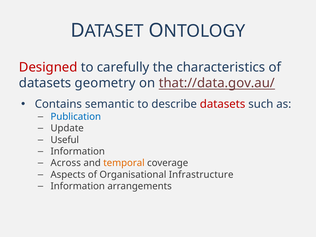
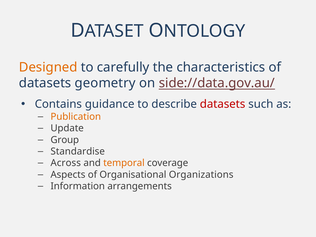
Designed colour: red -> orange (48, 67)
that://data.gov.au/: that://data.gov.au/ -> side://data.gov.au/ (217, 83)
semantic: semantic -> guidance (110, 104)
Publication colour: blue -> orange (76, 117)
Useful: Useful -> Group (65, 140)
Information: Information -> Standardise (78, 151)
Infrastructure: Infrastructure -> Organizations (201, 175)
